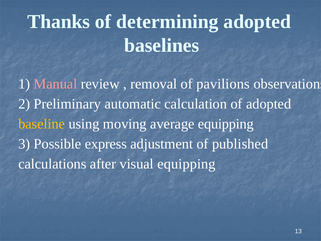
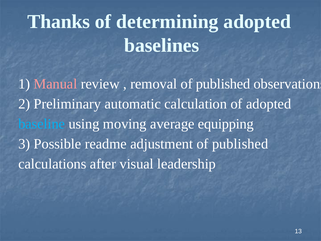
removal of pavilions: pavilions -> published (223, 84)
baseline colour: yellow -> light blue (42, 124)
express: express -> readme (106, 144)
visual equipping: equipping -> leadership (187, 164)
